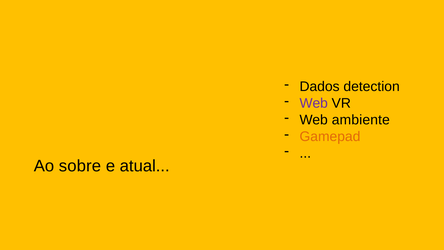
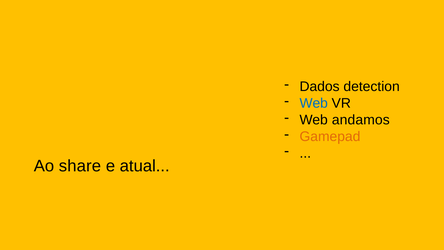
Web colour: purple -> blue (314, 103)
ambiente: ambiente -> andamos (361, 120)
sobre: sobre -> share (80, 166)
